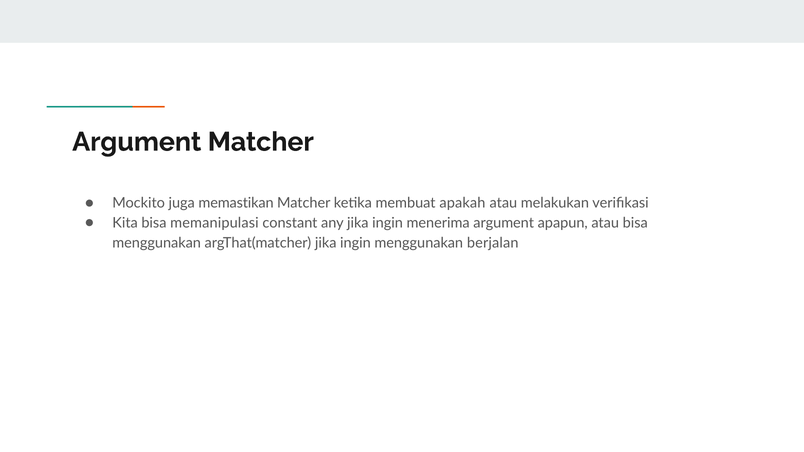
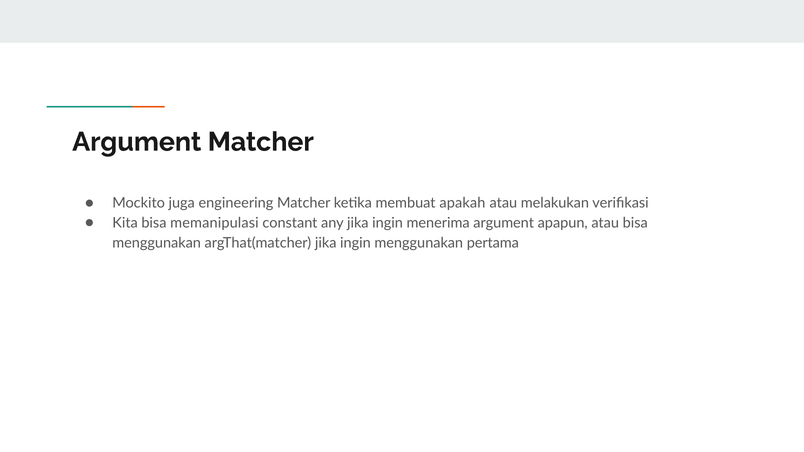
memastikan: memastikan -> engineering (236, 203)
berjalan: berjalan -> pertama (493, 243)
